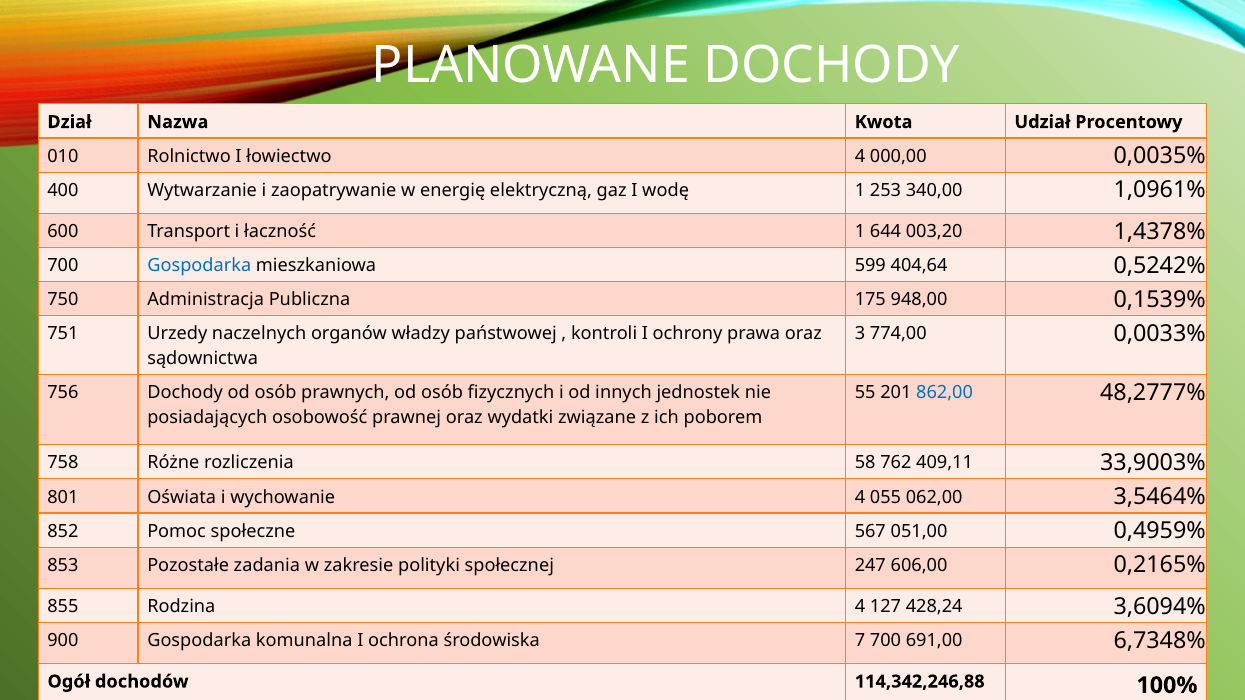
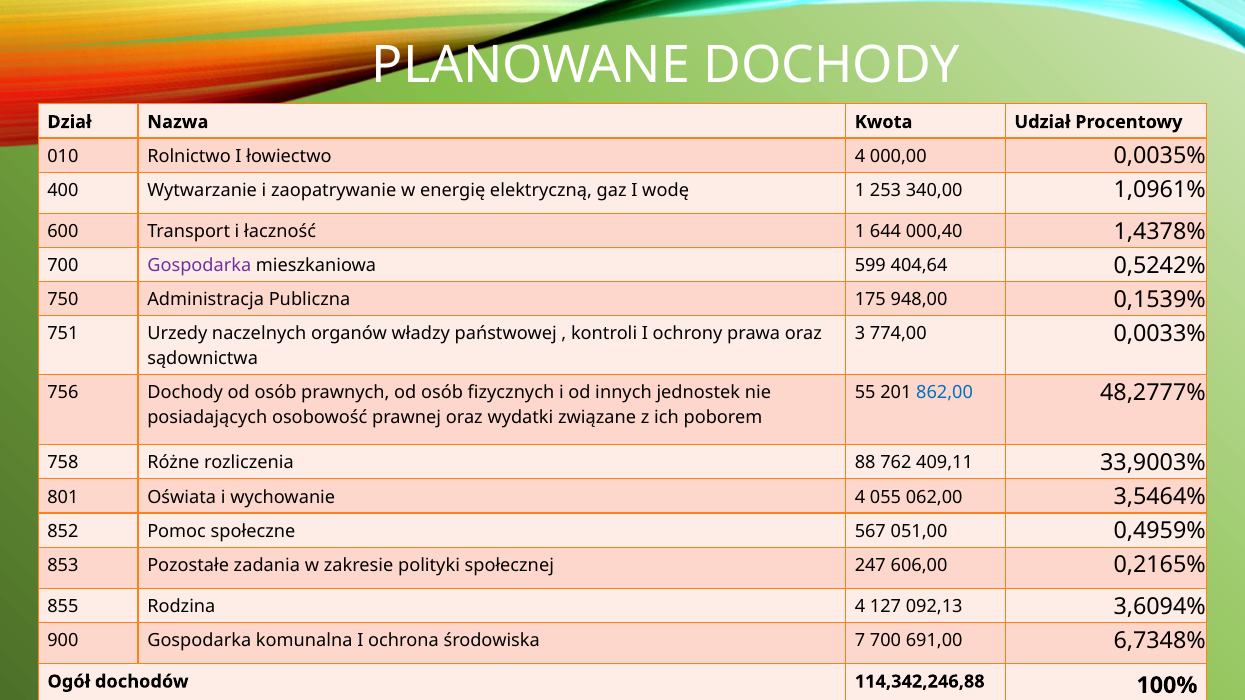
003,20: 003,20 -> 000,40 (934, 231)
Gospodarka colour: blue -> purple (199, 266)
58: 58 -> 88 (865, 463)
428,24: 428,24 -> 092,13 (934, 607)
